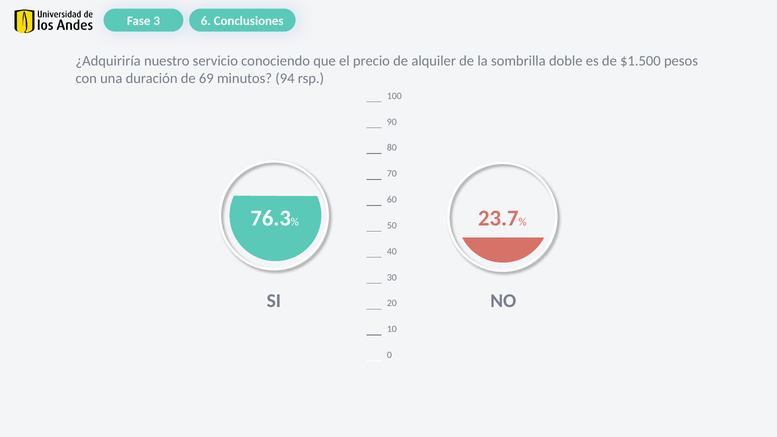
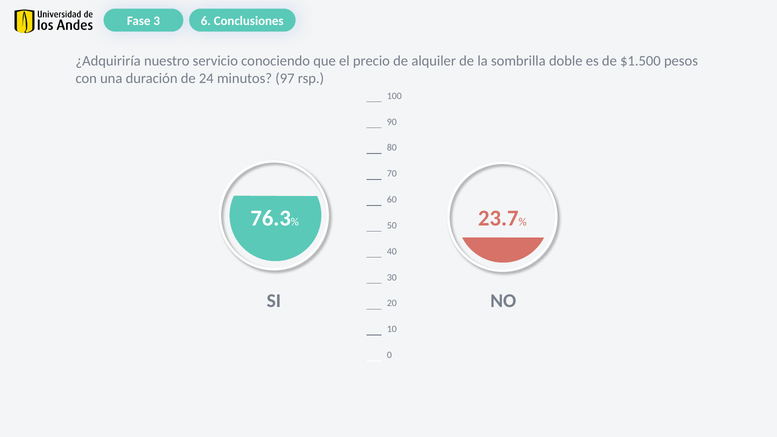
69: 69 -> 24 (206, 78)
94: 94 -> 97 (285, 78)
